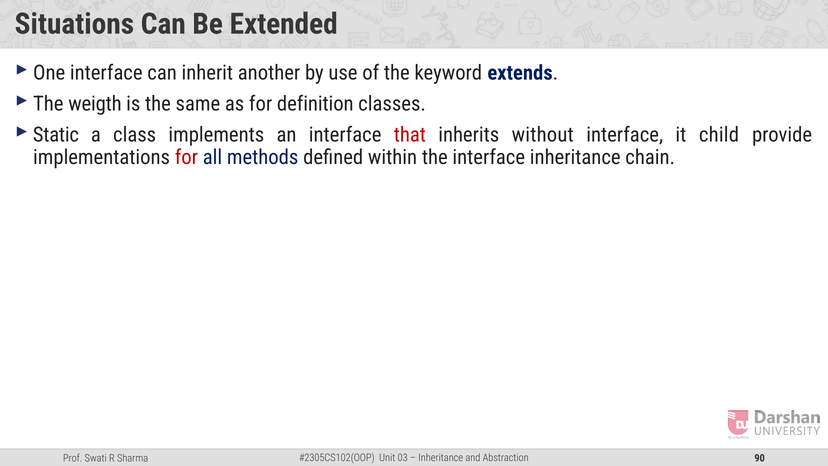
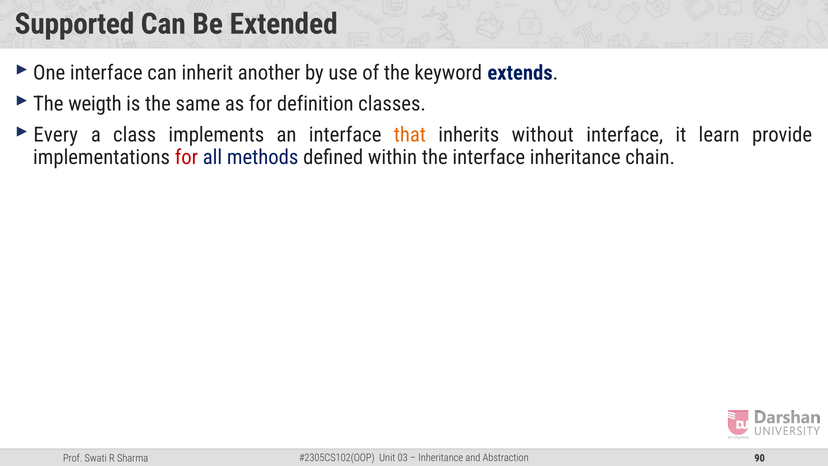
Situations: Situations -> Supported (74, 24)
Static: Static -> Every (56, 135)
that colour: red -> orange (410, 135)
child: child -> learn (719, 135)
